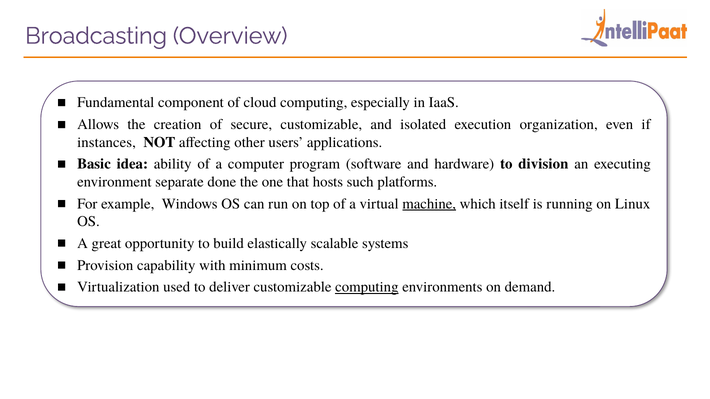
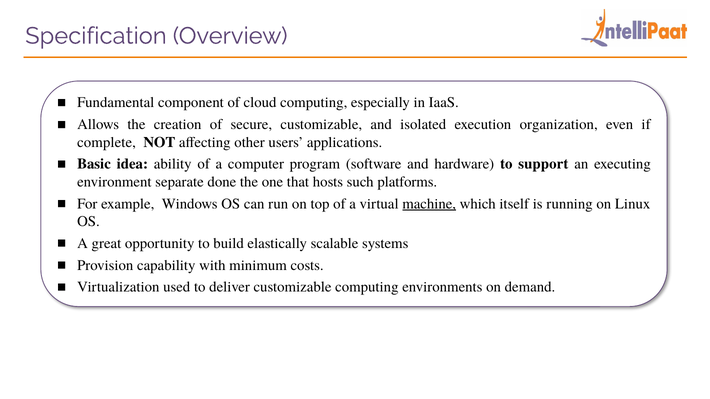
Broadcasting: Broadcasting -> Specification (96, 36)
instances: instances -> complete (107, 142)
division: division -> support (543, 164)
computing underline: present -> none (367, 287)
